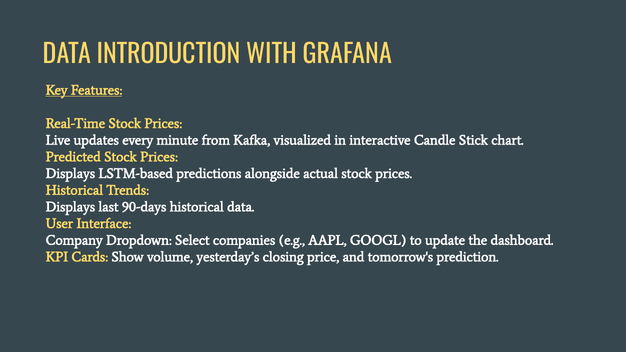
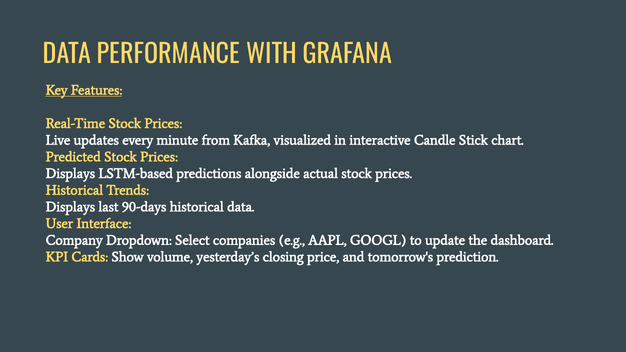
INTRODUCTION: INTRODUCTION -> PERFORMANCE (168, 55)
